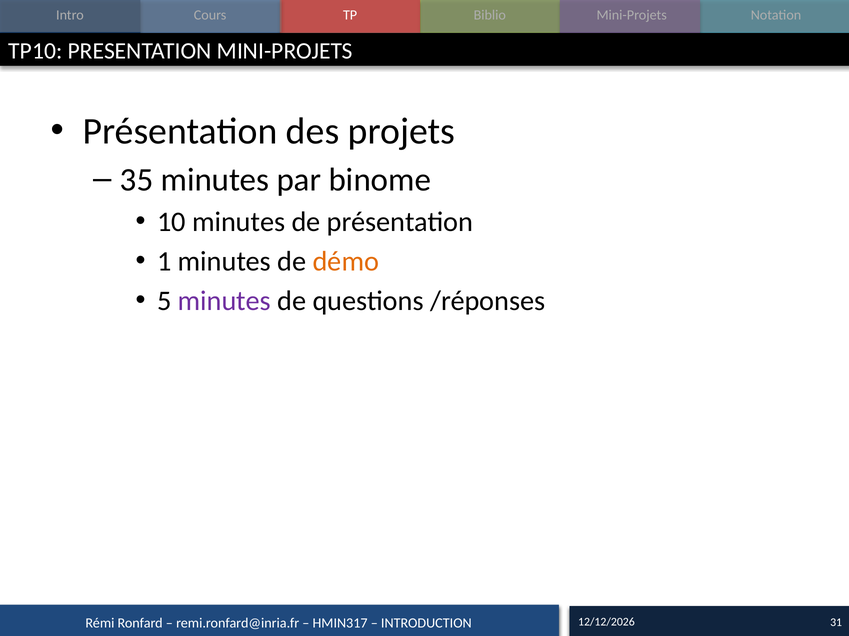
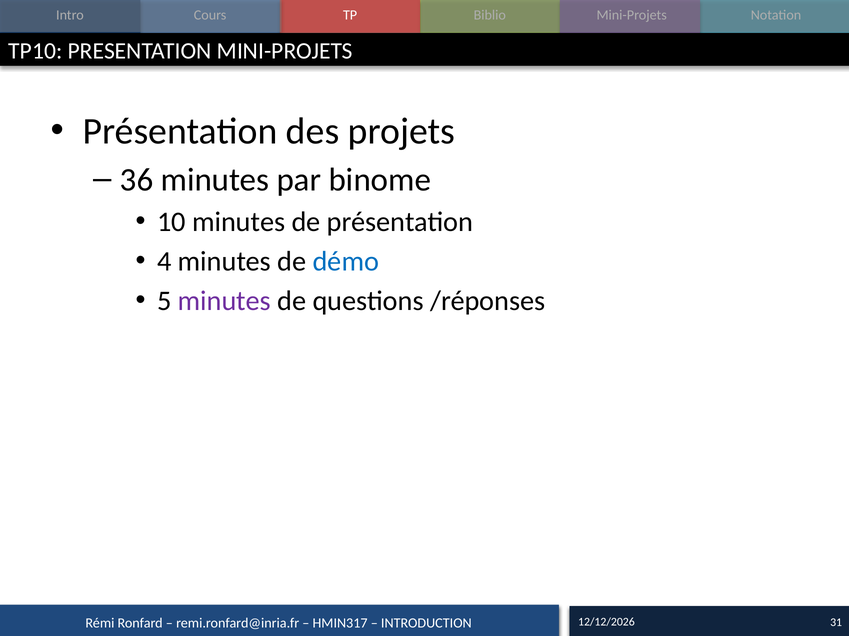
35: 35 -> 36 (137, 180)
1: 1 -> 4 (164, 262)
démo colour: orange -> blue (346, 262)
